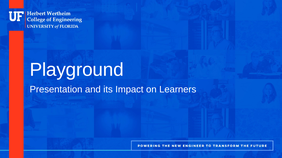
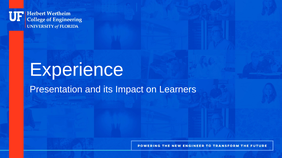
Playground: Playground -> Experience (77, 70)
